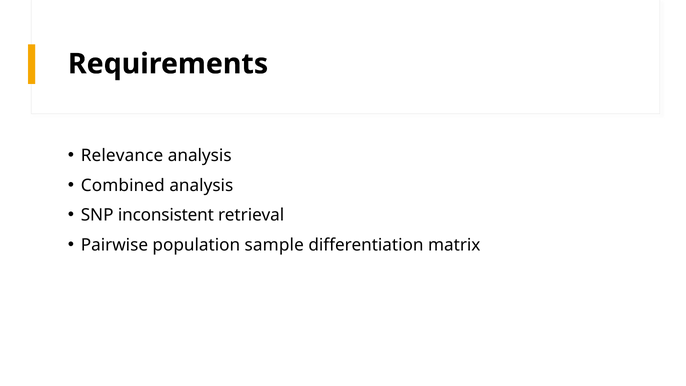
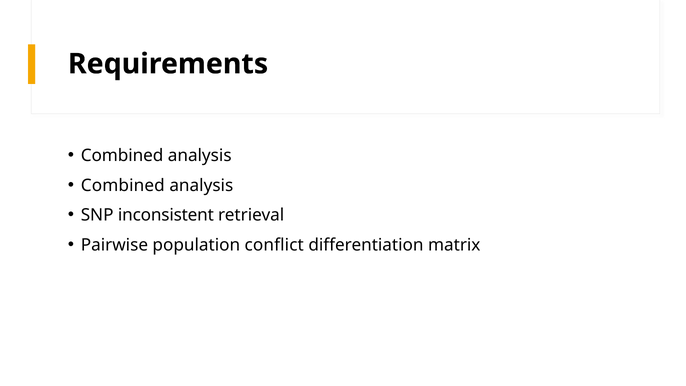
Relevance: Relevance -> Combined (122, 156)
sample: sample -> conflict (274, 245)
